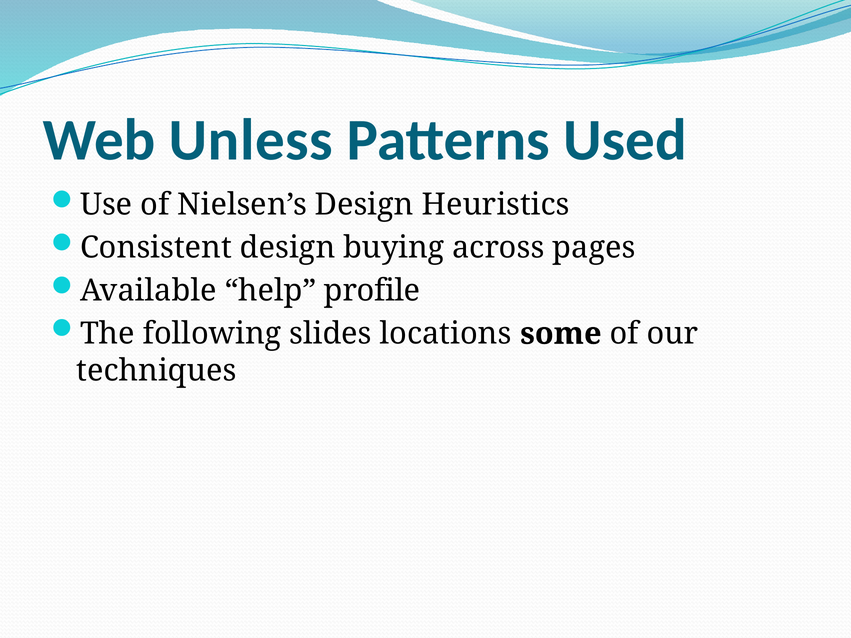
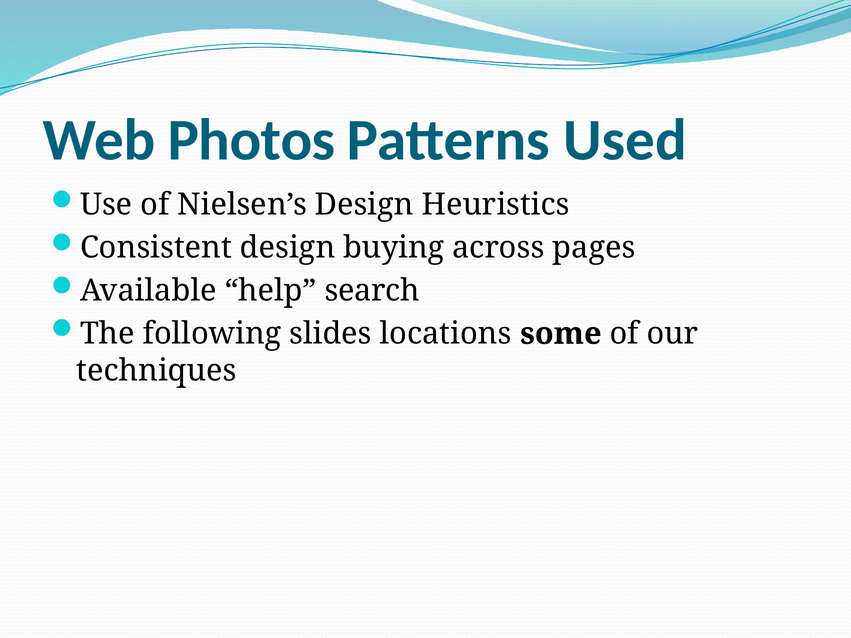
Unless: Unless -> Photos (251, 141)
profile: profile -> search (372, 291)
